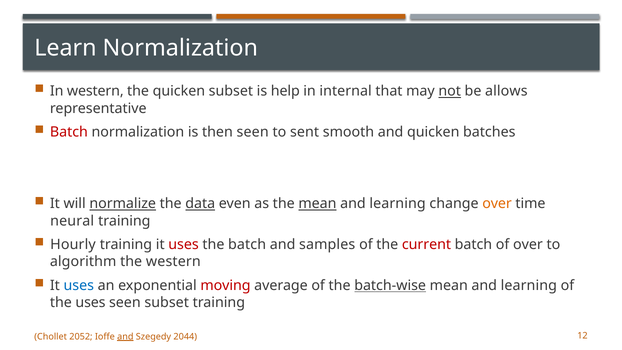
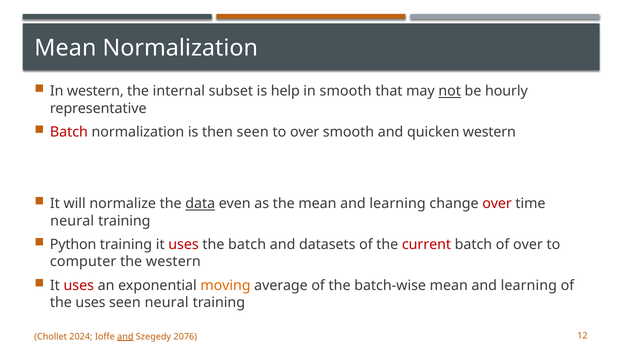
Learn: Learn -> Mean (65, 48)
the quicken: quicken -> internal (179, 91)
in internal: internal -> smooth (346, 91)
allows: allows -> hourly (506, 91)
to sent: sent -> over (305, 132)
quicken batches: batches -> western (489, 132)
normalize underline: present -> none (123, 204)
mean underline: present -> none (317, 204)
over colour: orange -> red (497, 204)
Hourly: Hourly -> Python (73, 245)
samples: samples -> datasets (327, 245)
algorithm: algorithm -> computer (83, 262)
uses colour: blue -> red (79, 286)
moving colour: red -> orange (225, 286)
batch-wise underline: present -> none (390, 286)
seen subset: subset -> neural (167, 303)
2052: 2052 -> 2024 (81, 336)
2044: 2044 -> 2076 (185, 336)
